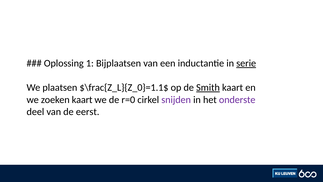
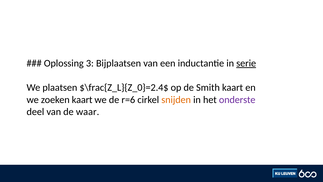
1: 1 -> 3 (90, 63)
$\frac{Z_L}{Z_0}=1.1$: $\frac{Z_L}{Z_0}=1.1$ -> $\frac{Z_L}{Z_0}=2.4$ (124, 87)
Smith underline: present -> none (208, 87)
r=0: r=0 -> r=6 (128, 100)
snijden colour: purple -> orange (176, 100)
eerst: eerst -> waar (88, 112)
